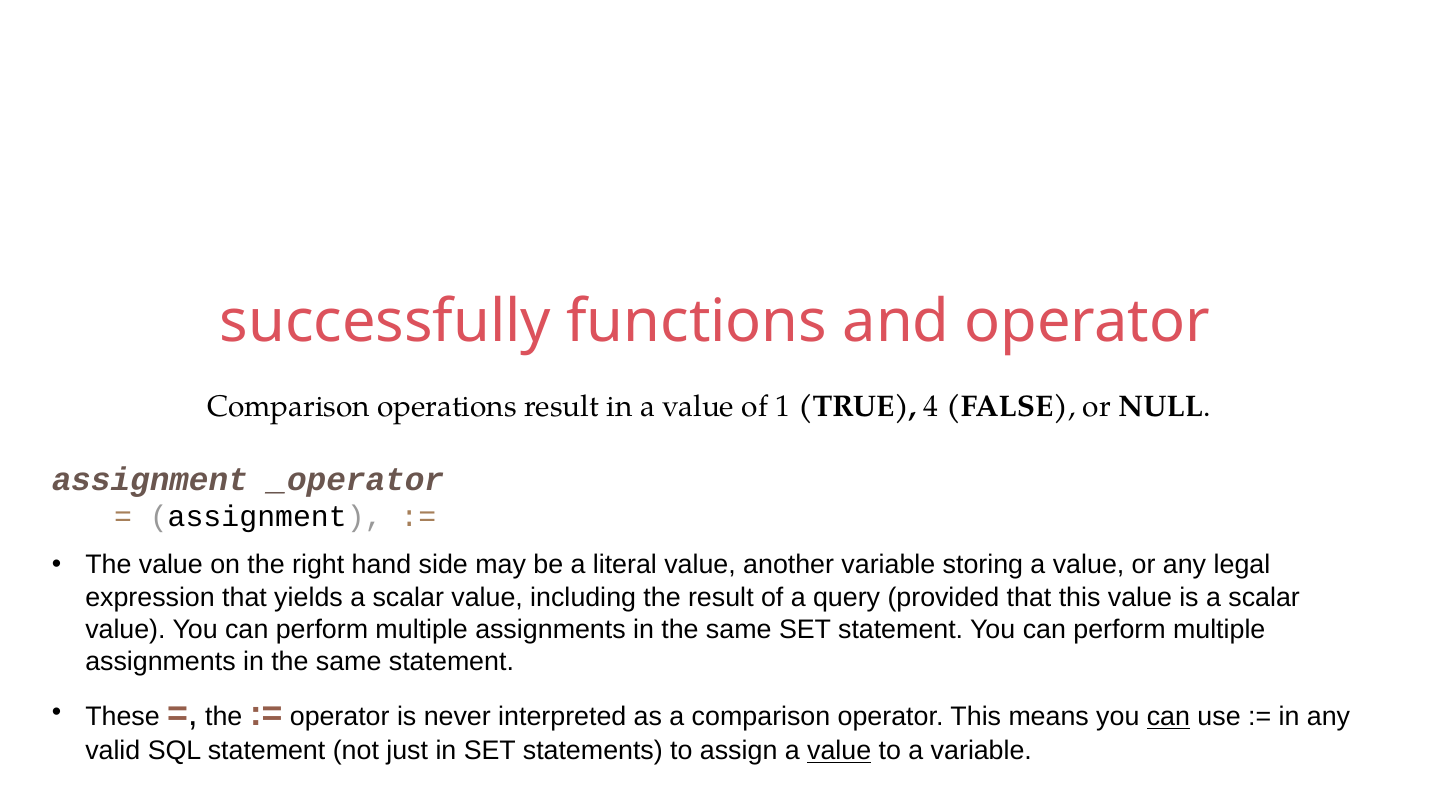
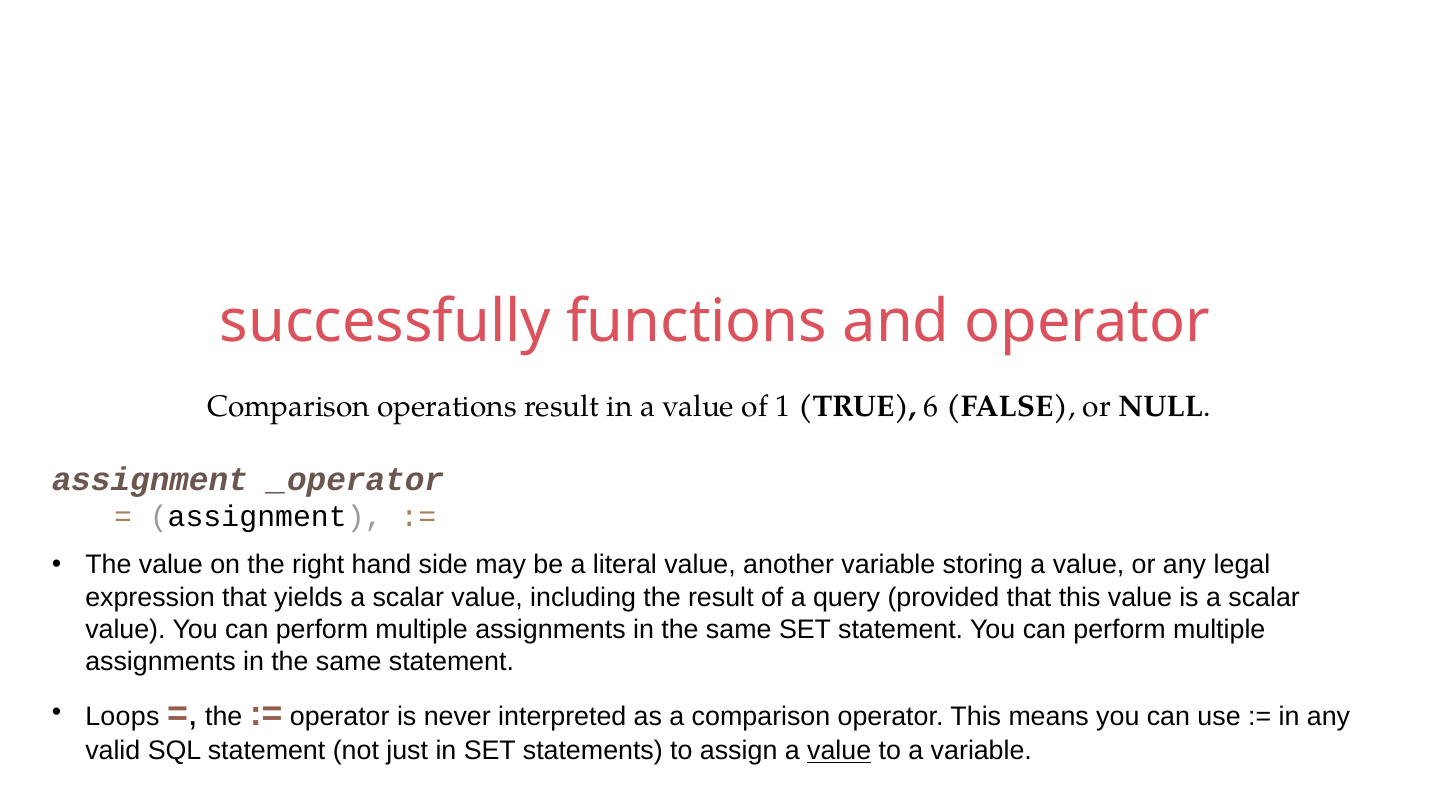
4: 4 -> 6 (931, 407)
These: These -> Loops (122, 717)
can underline: present -> none (1168, 717)
